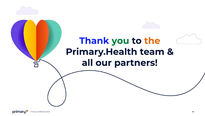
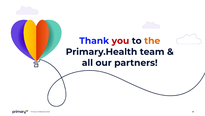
you colour: green -> red (120, 41)
